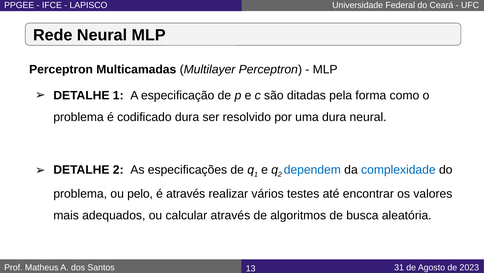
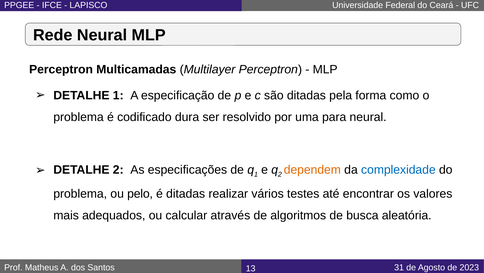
uma dura: dura -> para (334, 117)
dependem colour: blue -> orange (312, 169)
é através: através -> ditadas (186, 193)
